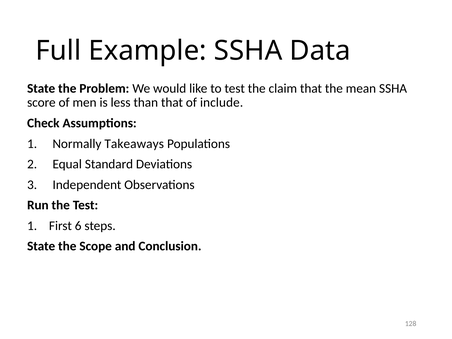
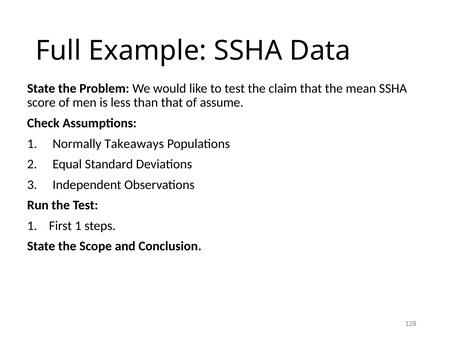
include: include -> assume (222, 103)
First 6: 6 -> 1 (78, 226)
